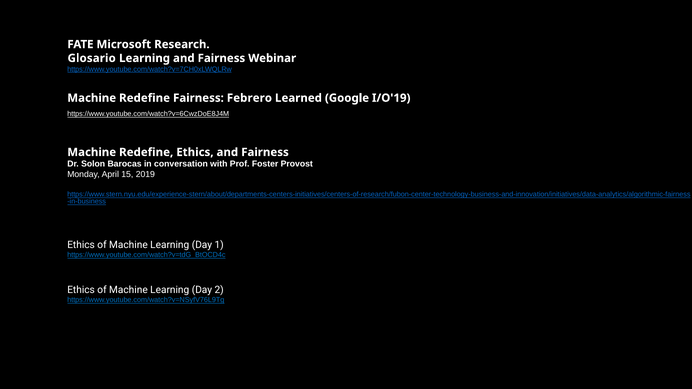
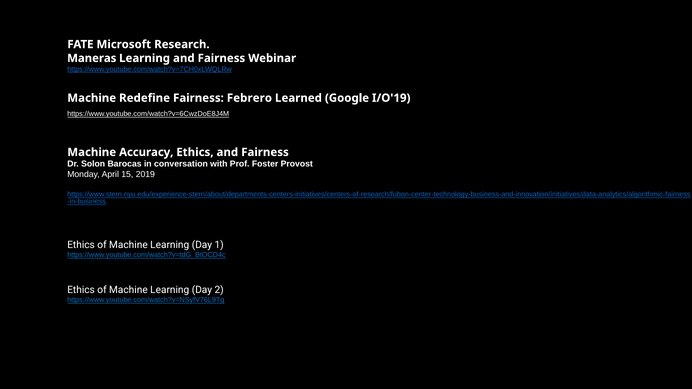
Glosario: Glosario -> Maneras (92, 58)
Redefine: Redefine -> Accuracy (146, 152)
